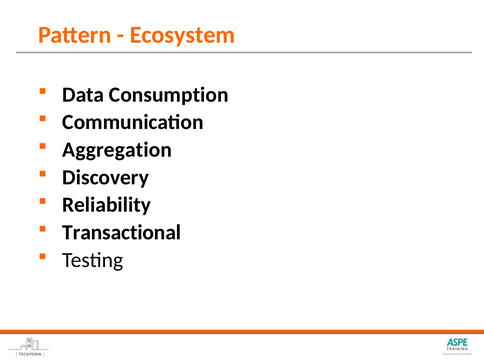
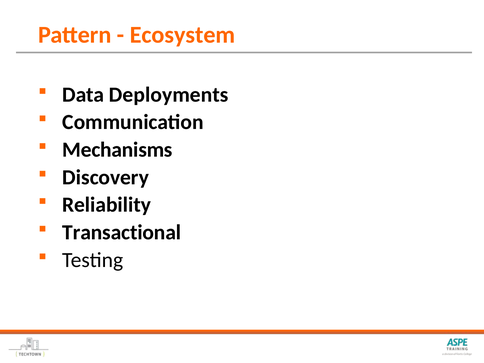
Consumption: Consumption -> Deployments (169, 95)
Aggregation: Aggregation -> Mechanisms (117, 150)
